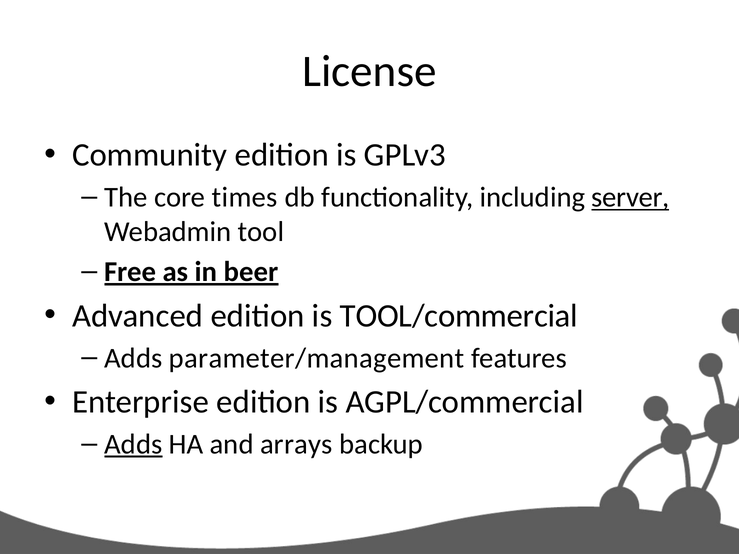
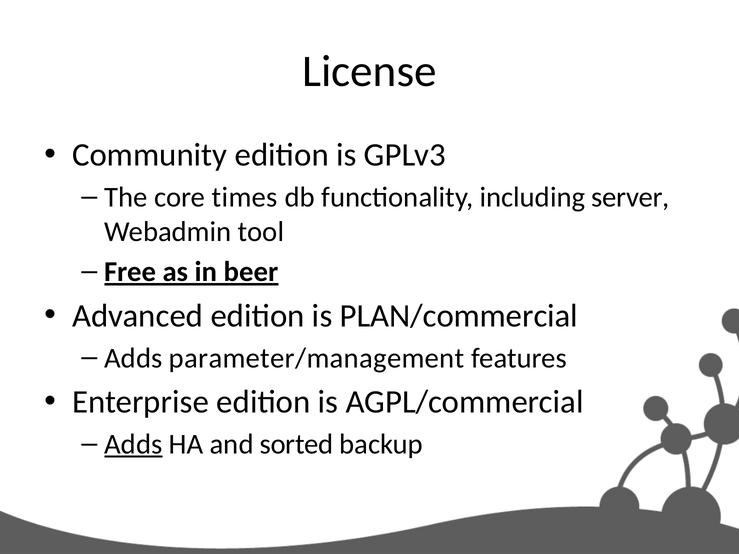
server underline: present -> none (631, 197)
TOOL/commercial: TOOL/commercial -> PLAN/commercial (459, 316)
arrays: arrays -> sorted (297, 444)
